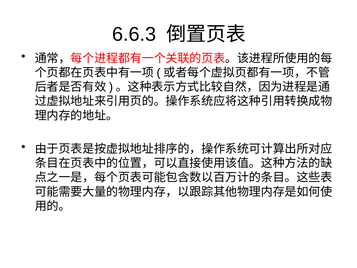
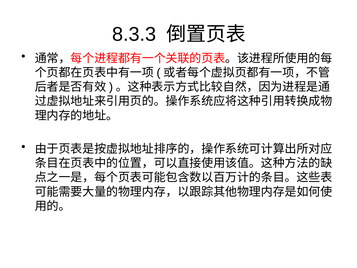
6.6.3: 6.6.3 -> 8.3.3 (134, 34)
